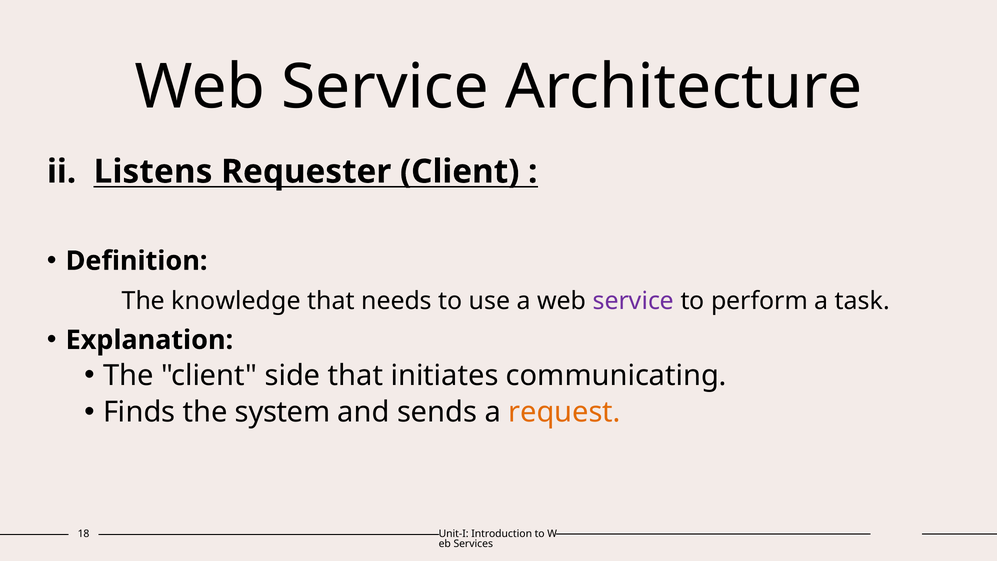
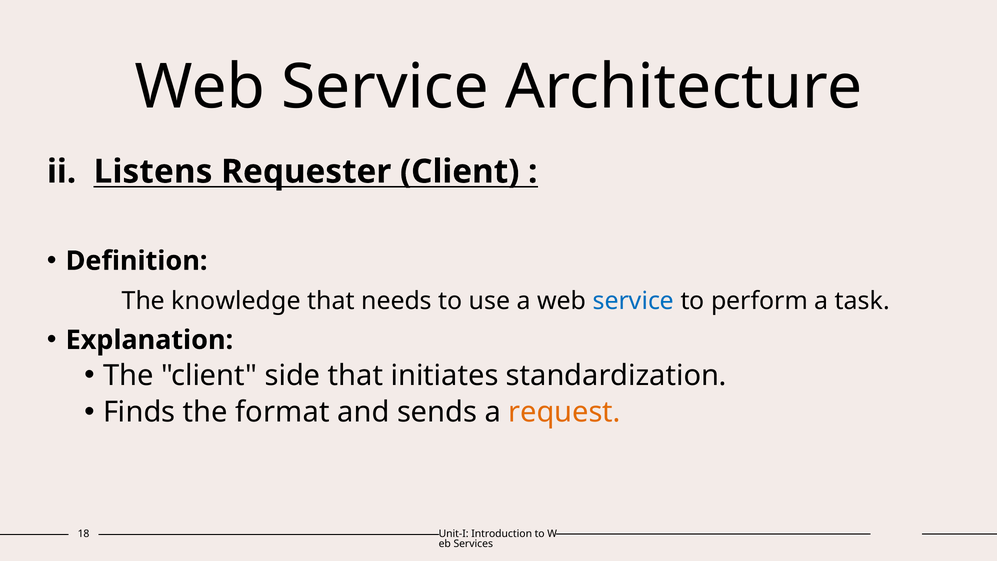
service colour: purple -> blue (633, 301)
communicating: communicating -> standardization (616, 375)
system: system -> format (282, 412)
